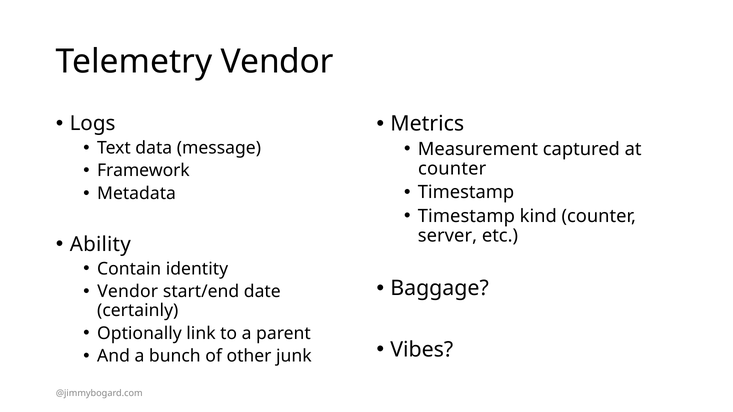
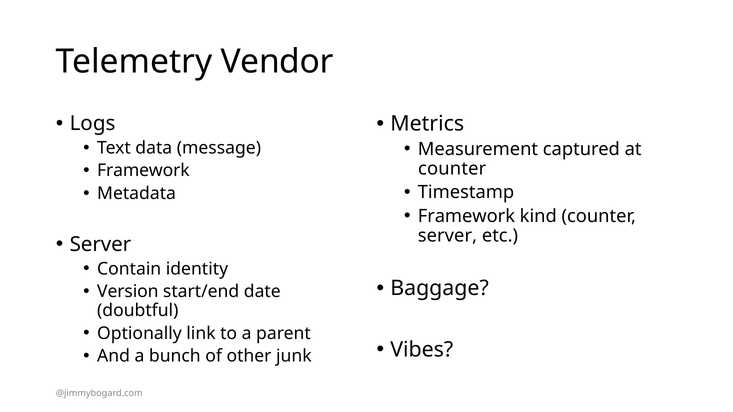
Timestamp: Timestamp -> Framework (466, 216)
Ability: Ability -> Server (100, 245)
Vendor: Vendor -> Version (128, 292)
certainly: certainly -> doubtful (138, 311)
